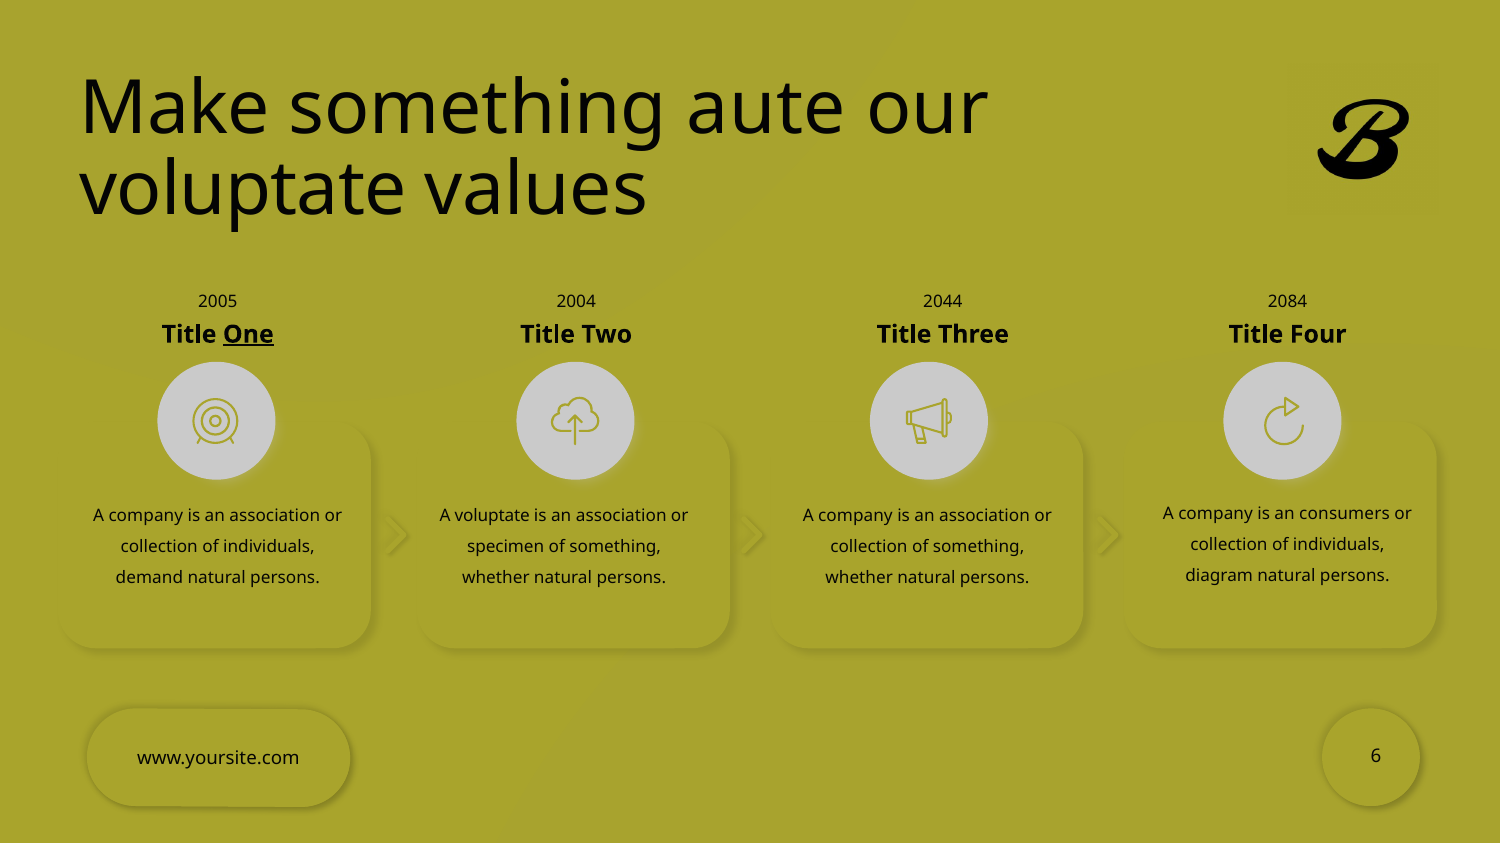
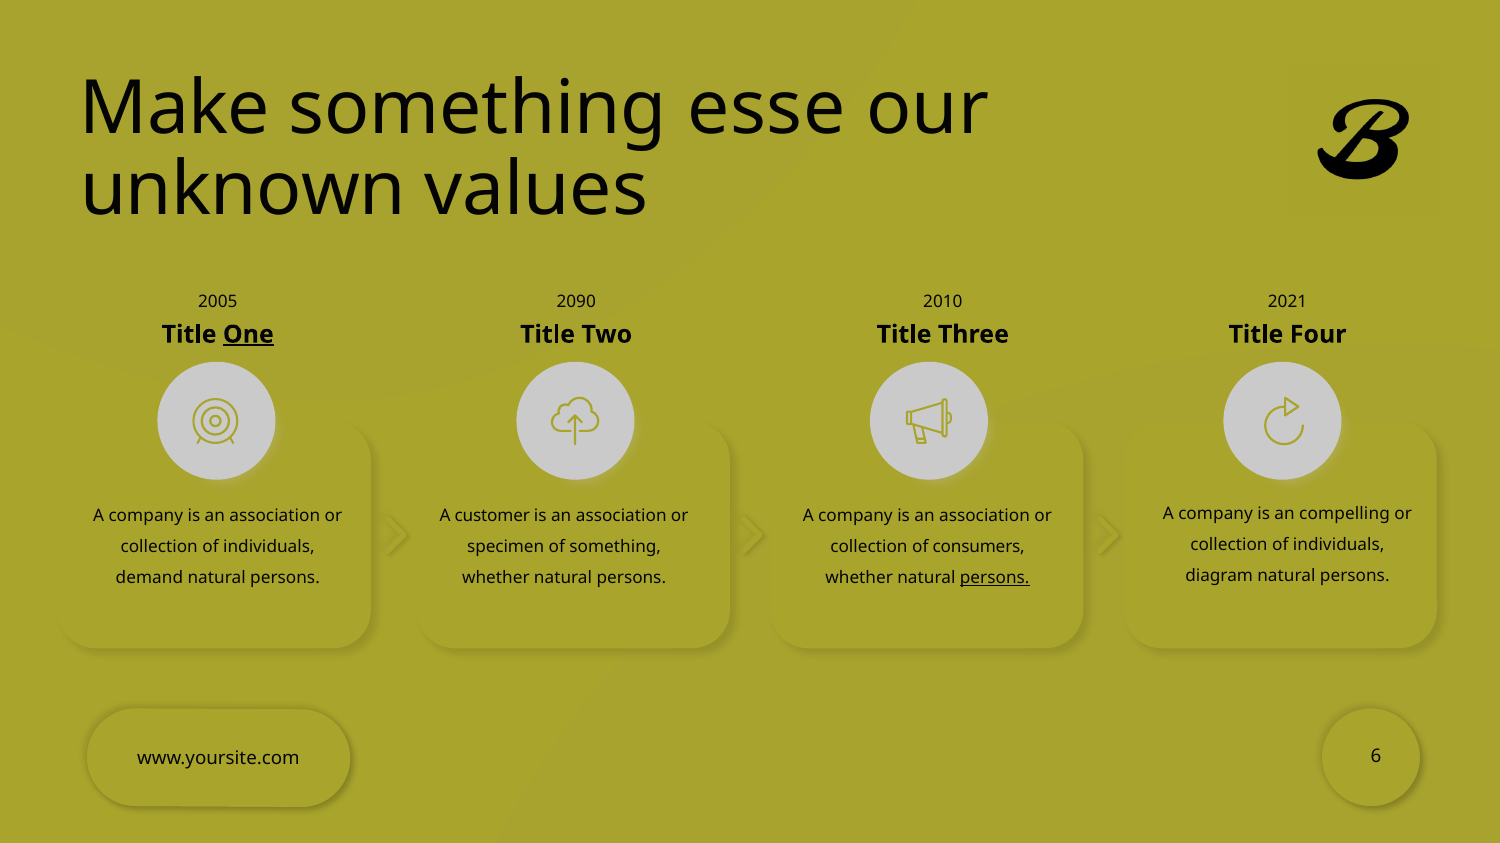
aute: aute -> esse (766, 109)
voluptate: voluptate -> unknown (243, 190)
2004: 2004 -> 2090 (576, 302)
2044: 2044 -> 2010 (943, 302)
2084: 2084 -> 2021 (1288, 302)
consumers: consumers -> compelling (1345, 514)
A voluptate: voluptate -> customer (492, 516)
collection of something: something -> consumers (979, 547)
persons underline: none -> present (995, 578)
